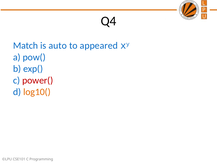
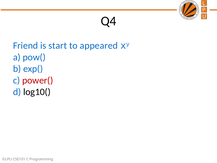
Match: Match -> Friend (26, 46)
auto: auto -> start (58, 46)
log10( colour: orange -> black (37, 92)
